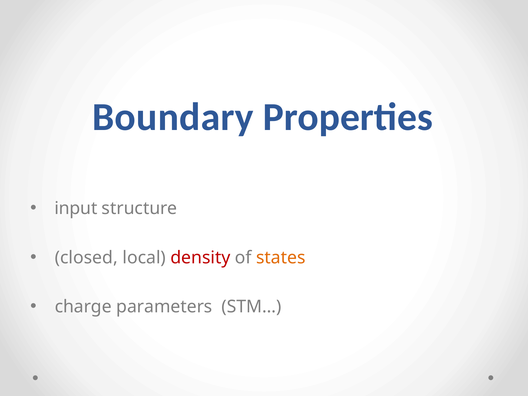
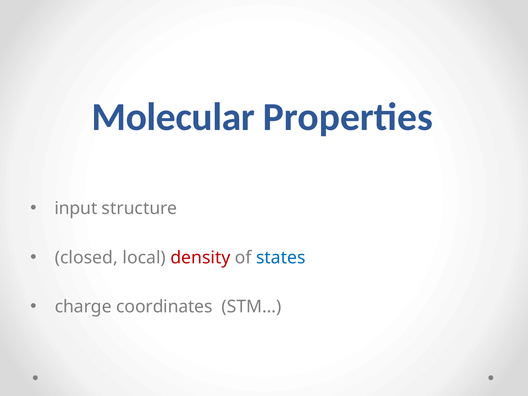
Boundary: Boundary -> Molecular (173, 117)
states colour: orange -> blue (281, 258)
parameters: parameters -> coordinates (164, 307)
